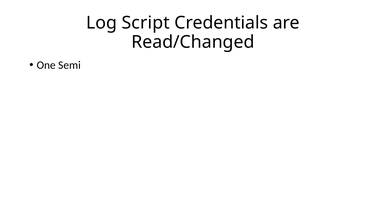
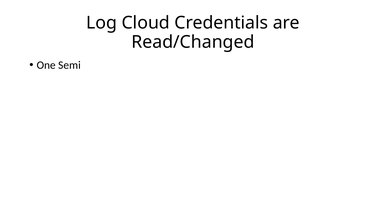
Script: Script -> Cloud (146, 23)
